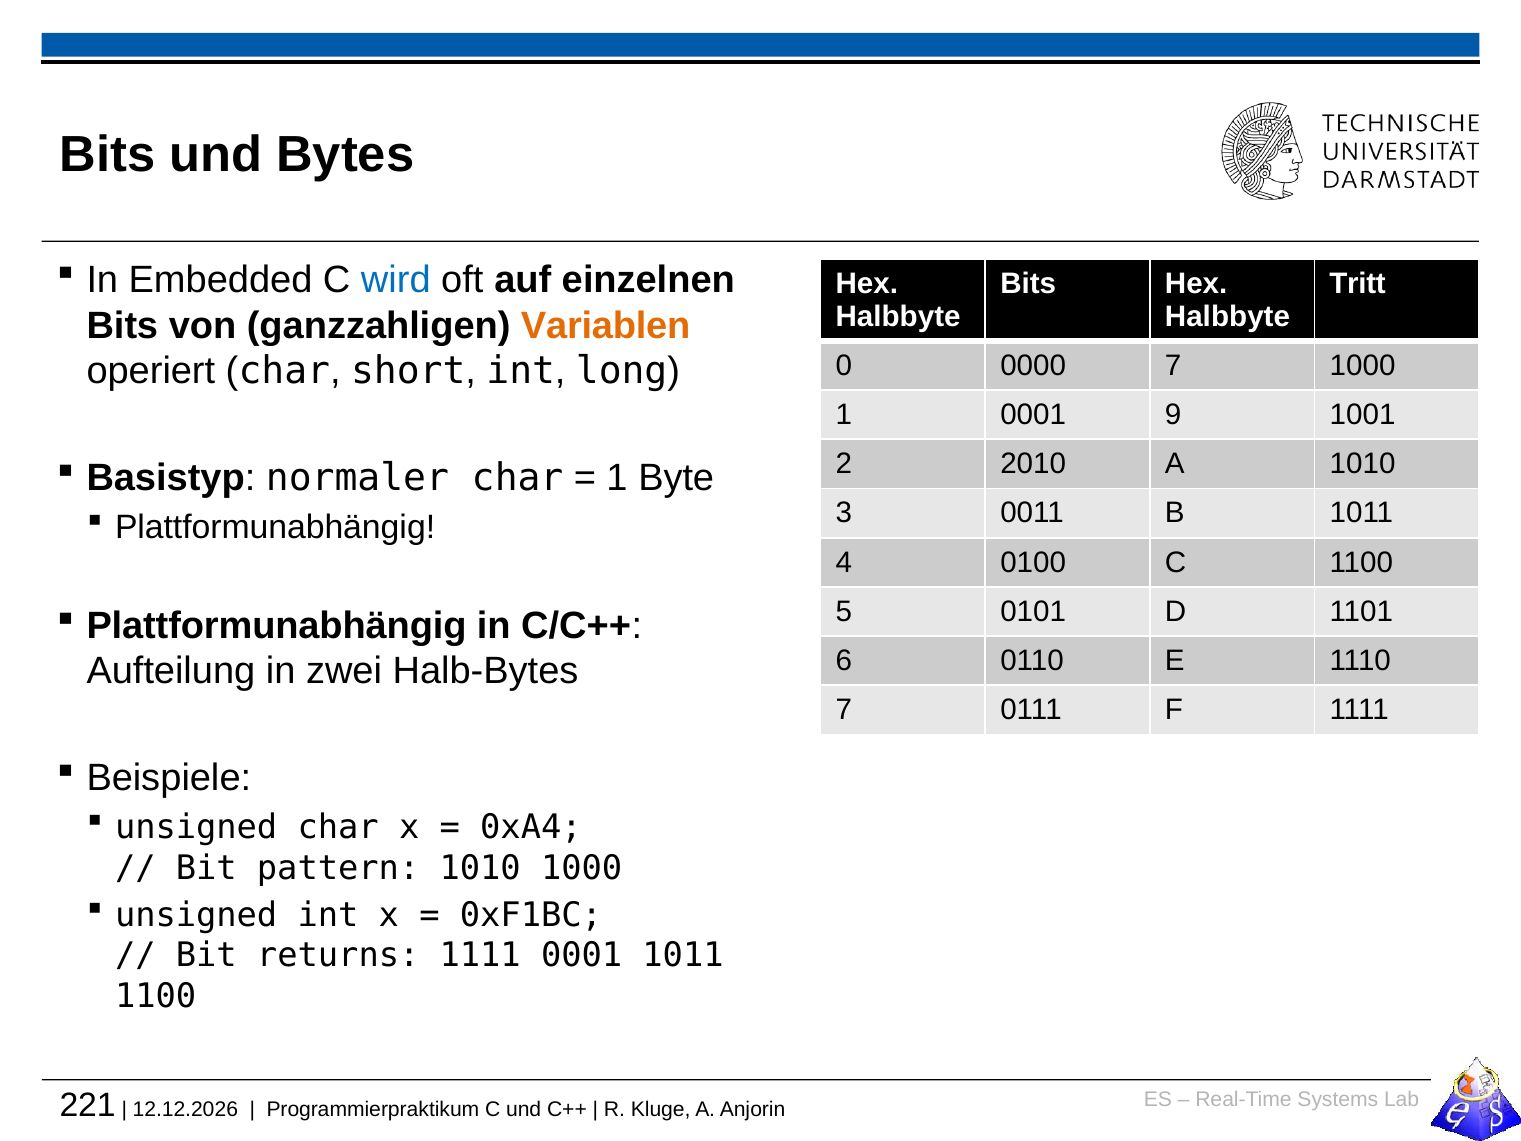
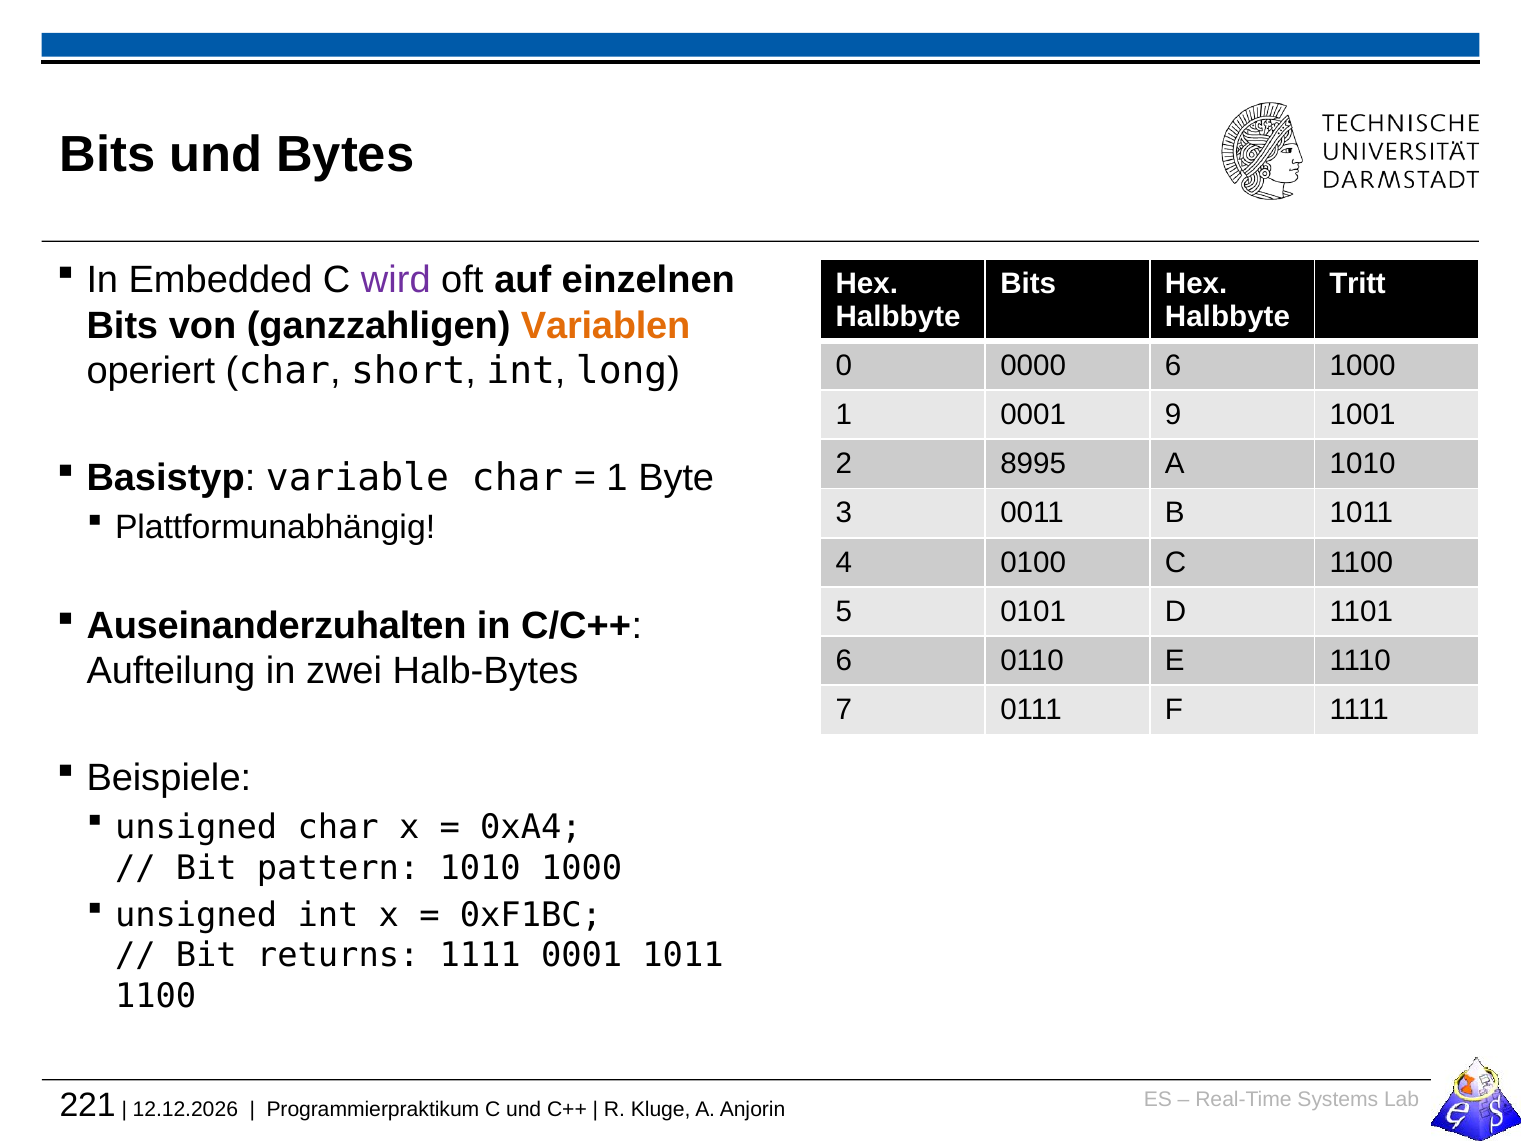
wird colour: blue -> purple (396, 280)
0000 7: 7 -> 6 (1173, 365)
2010: 2010 -> 8995 (1033, 464)
normaler: normaler -> variable (357, 478)
Plattformunabhängig: Plattformunabhängig -> Auseinanderzuhalten (277, 626)
